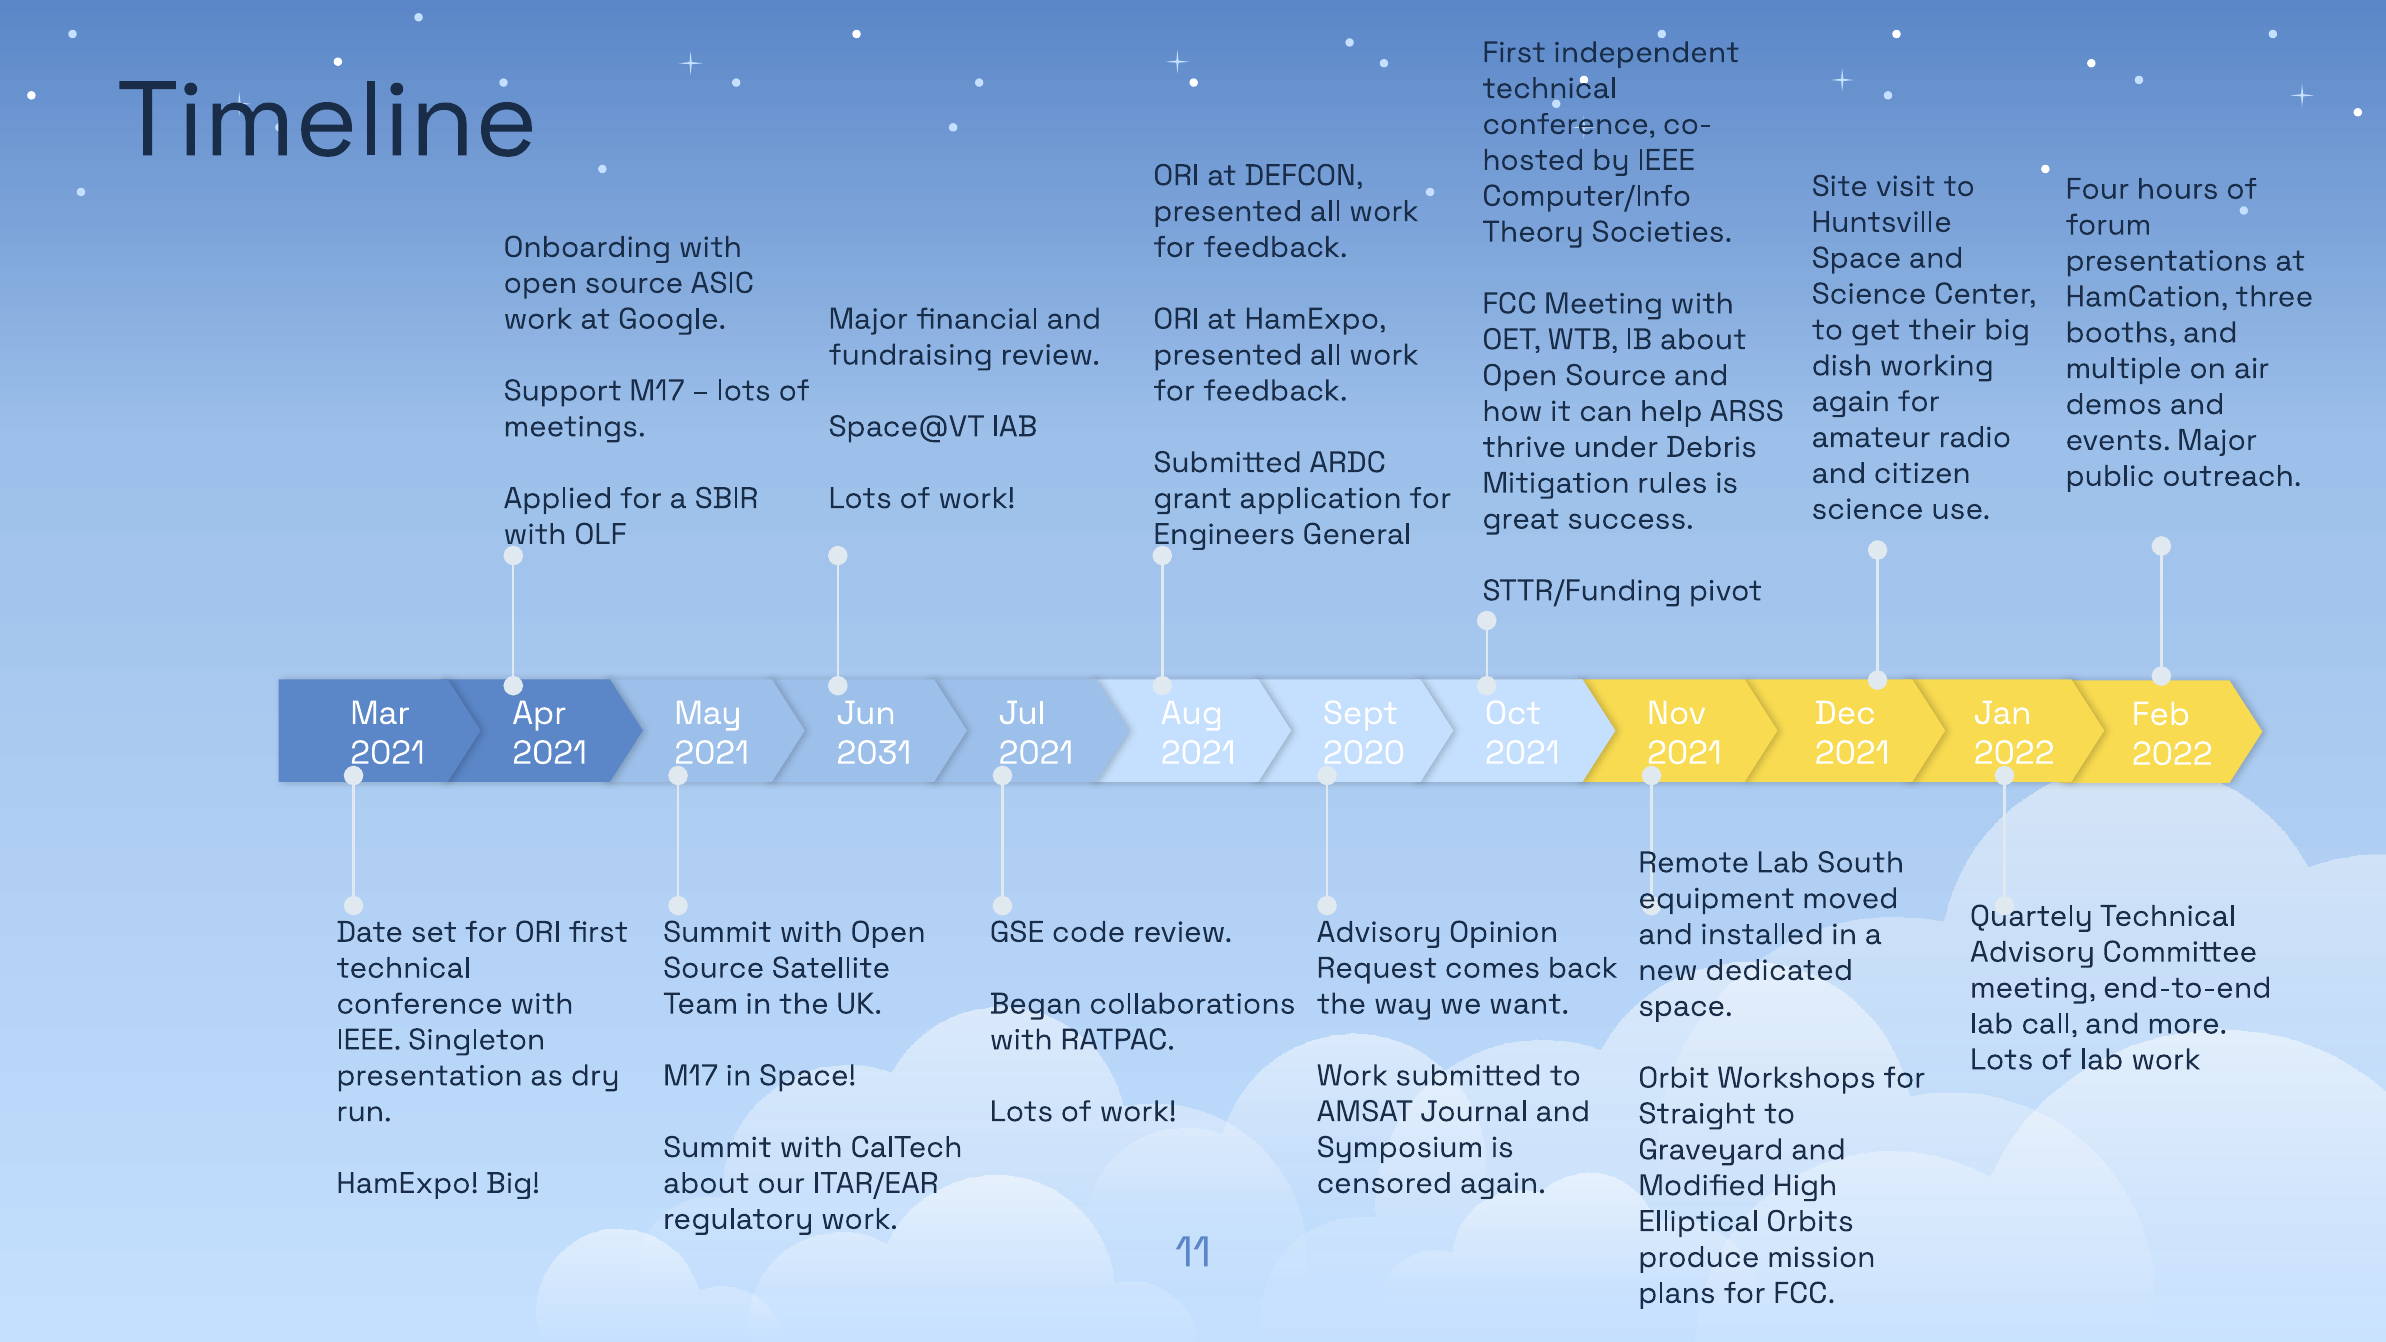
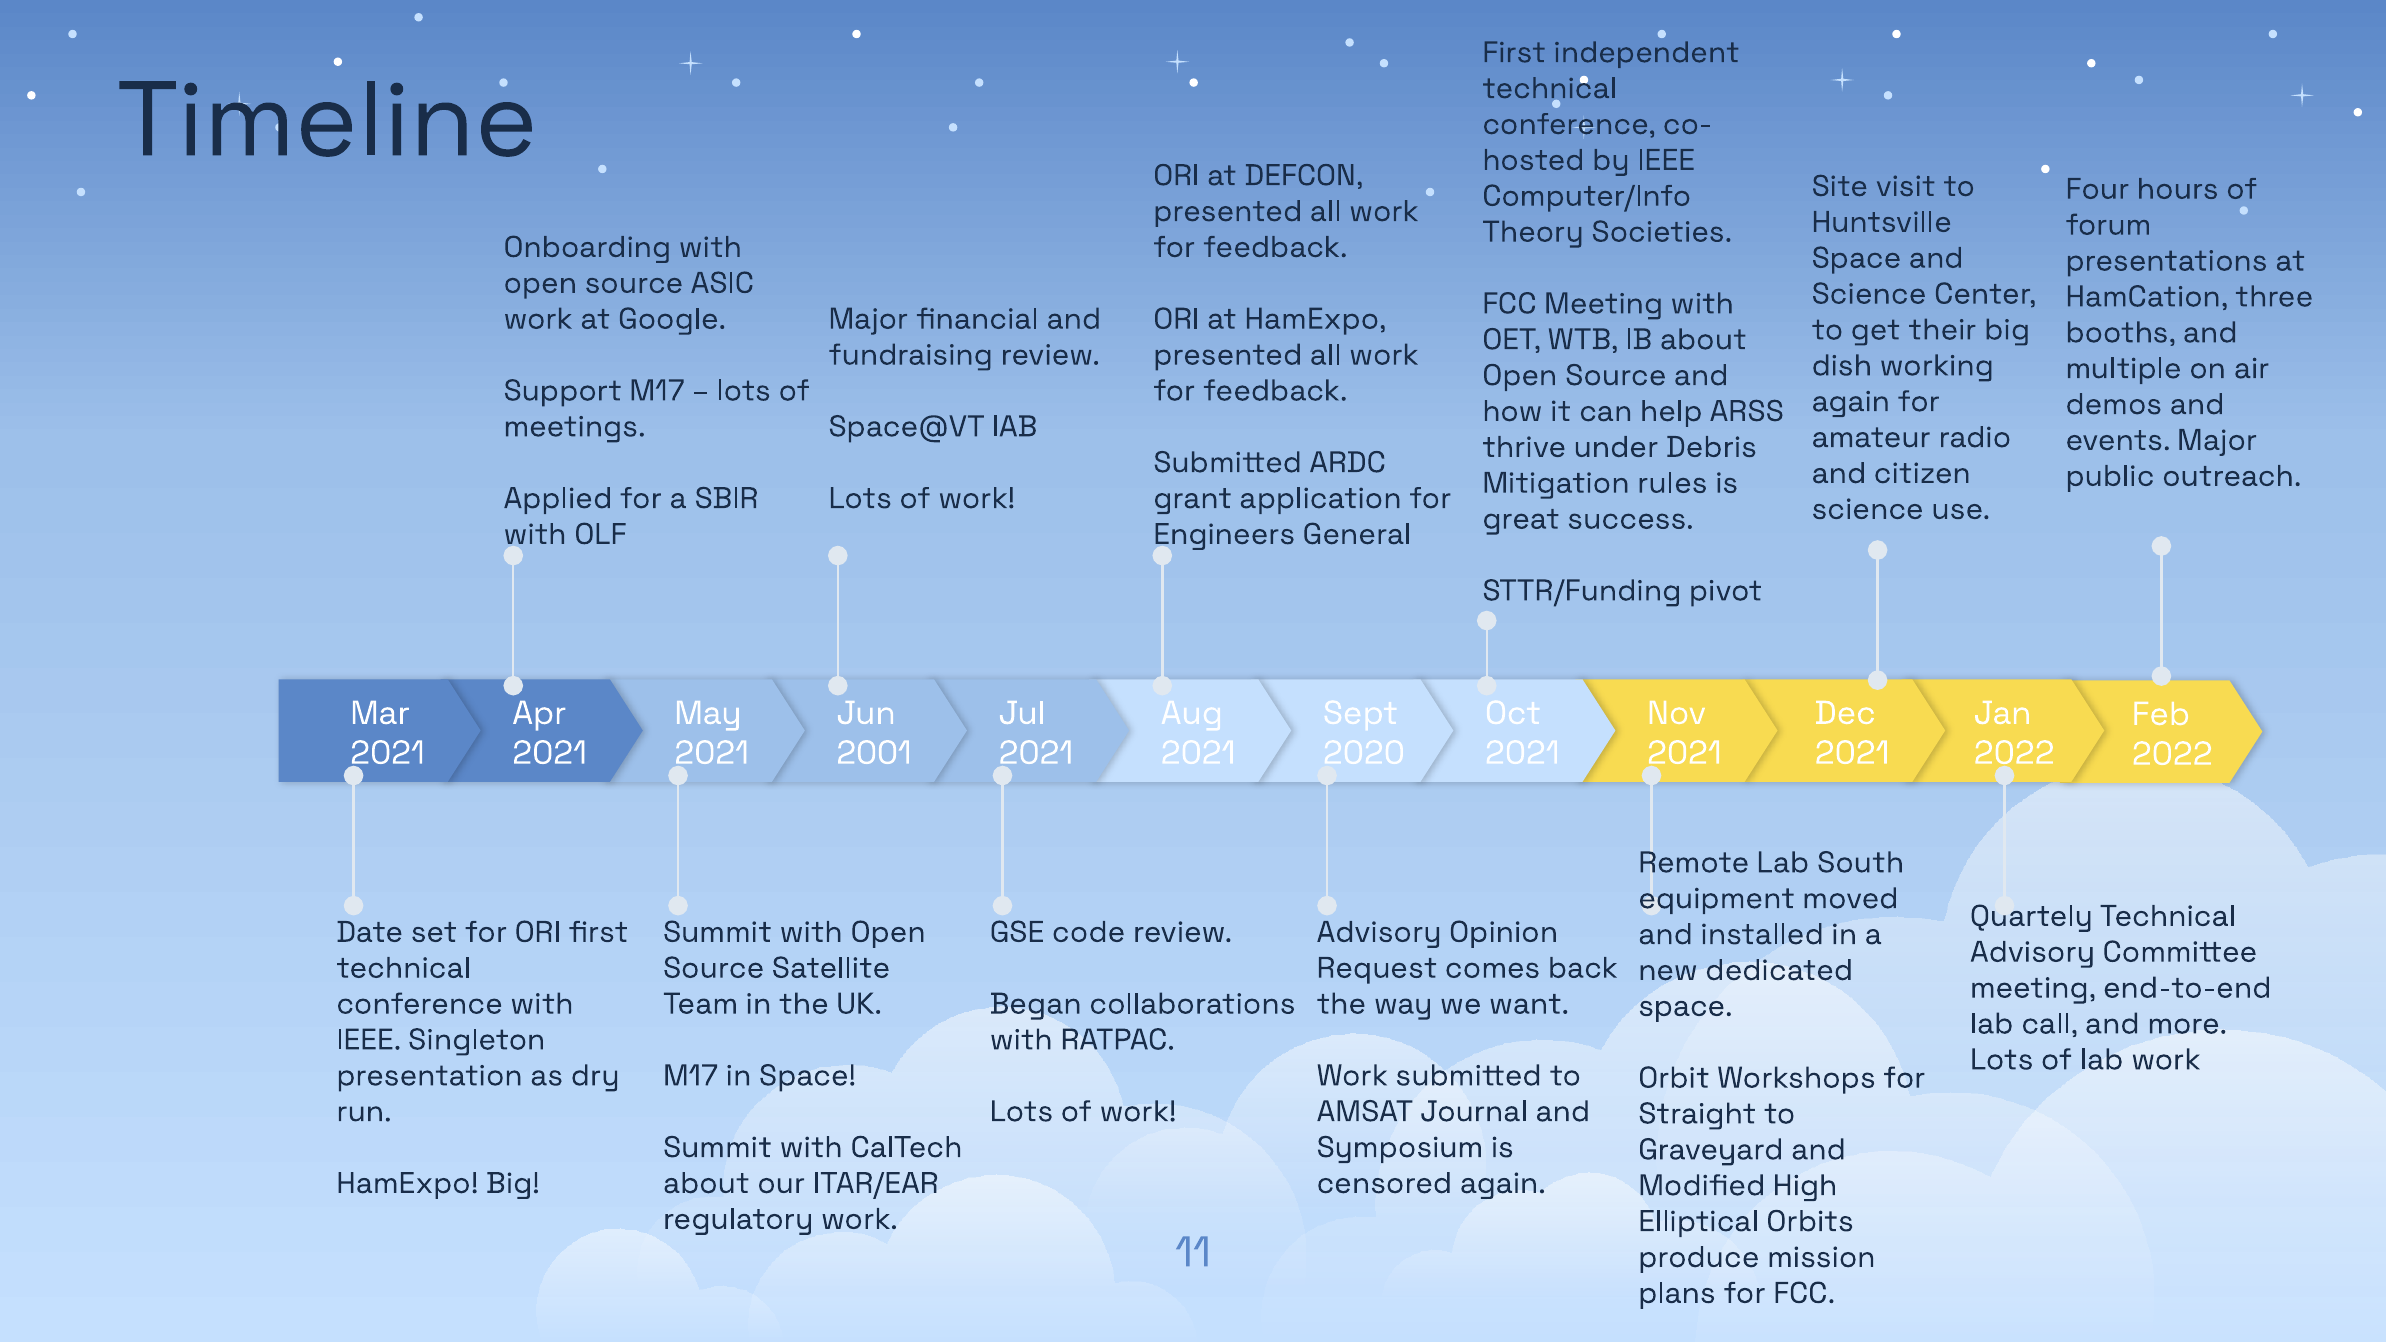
2031: 2031 -> 2001 (874, 753)
